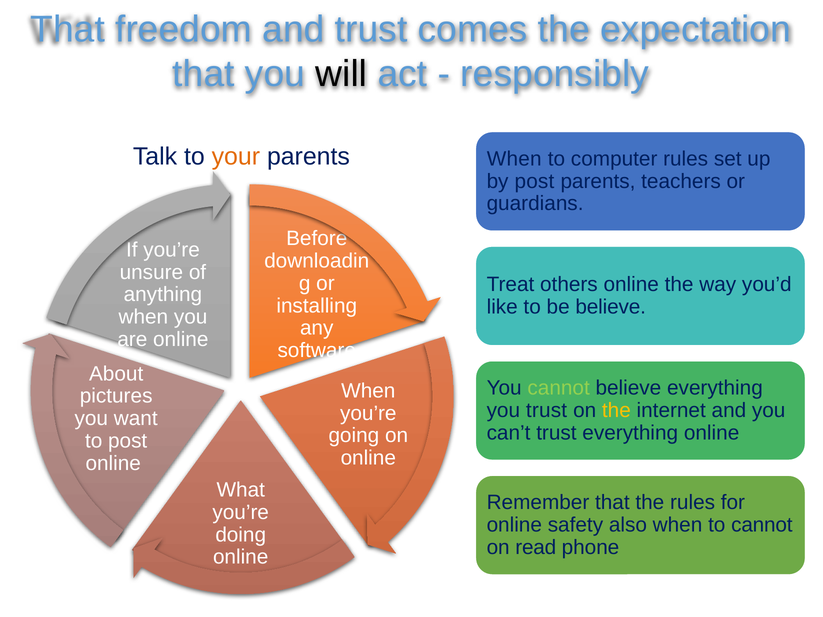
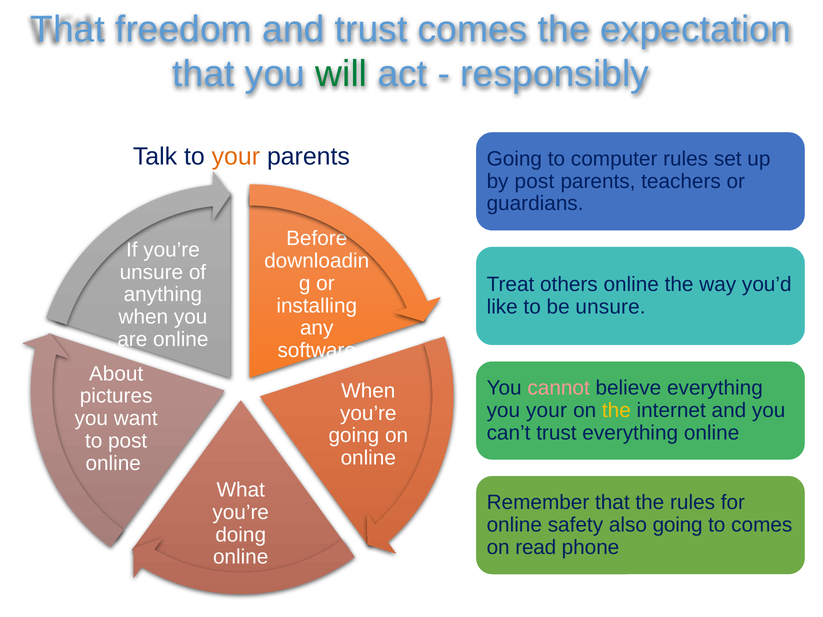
will colour: black -> green (341, 74)
When: When -> Going (514, 159)
be believe: believe -> unsure (611, 307)
cannot colour: light green -> pink (559, 388)
you trust: trust -> your (547, 411)
also when: when -> going (678, 525)
to cannot: cannot -> comes (762, 525)
